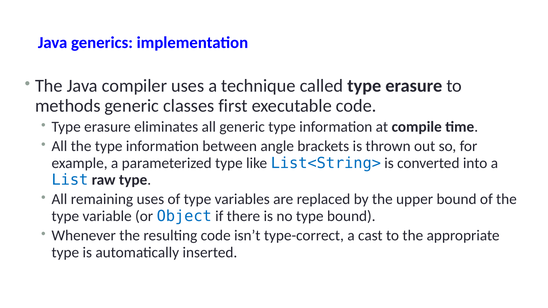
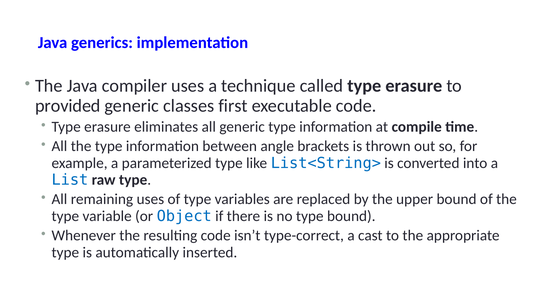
methods: methods -> provided (68, 106)
